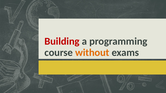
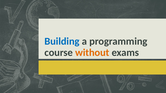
Building colour: red -> blue (62, 41)
